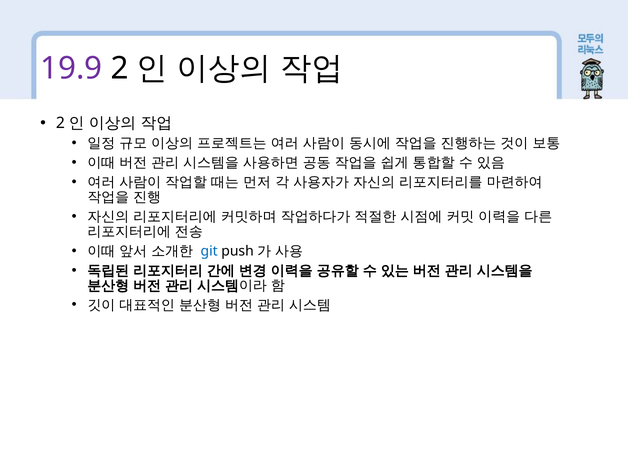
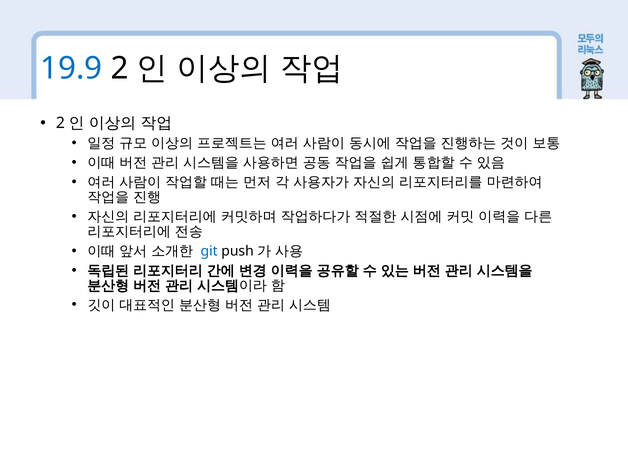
19.9 colour: purple -> blue (71, 68)
